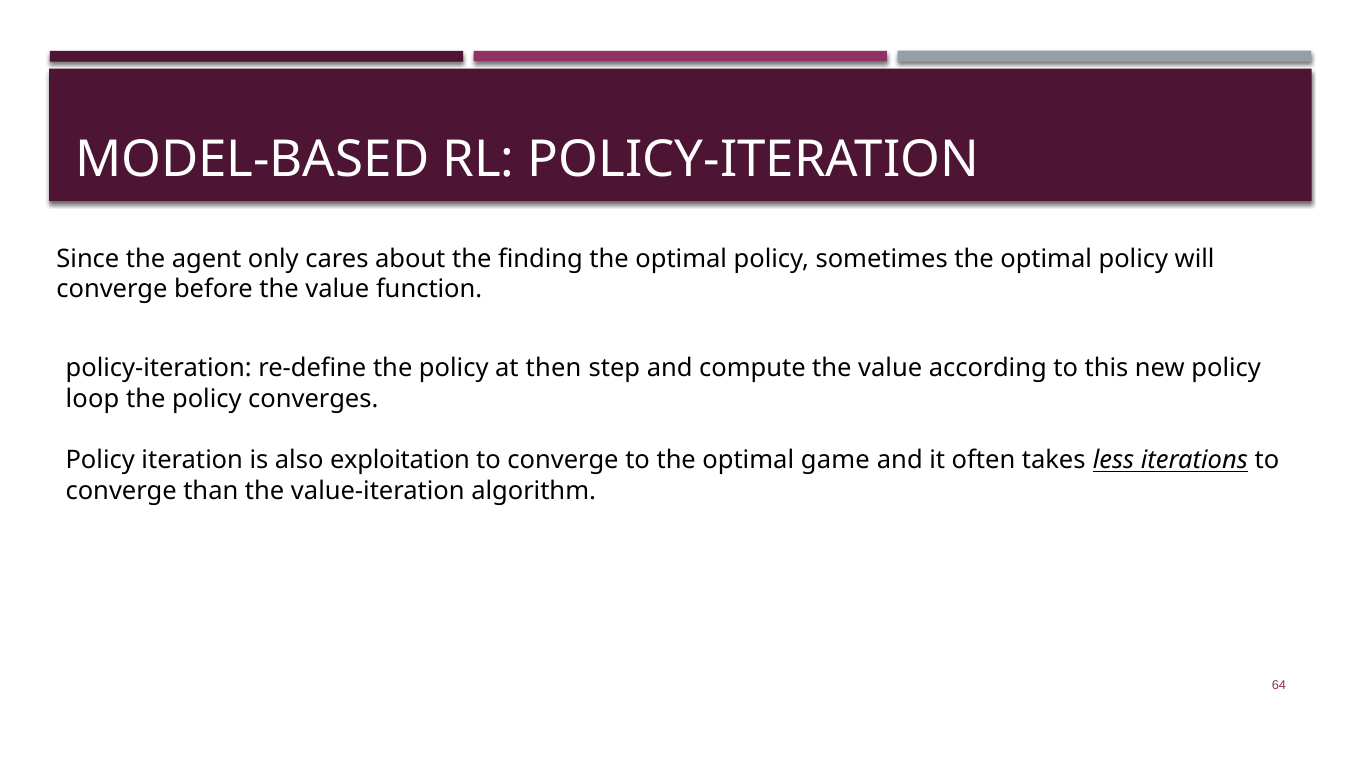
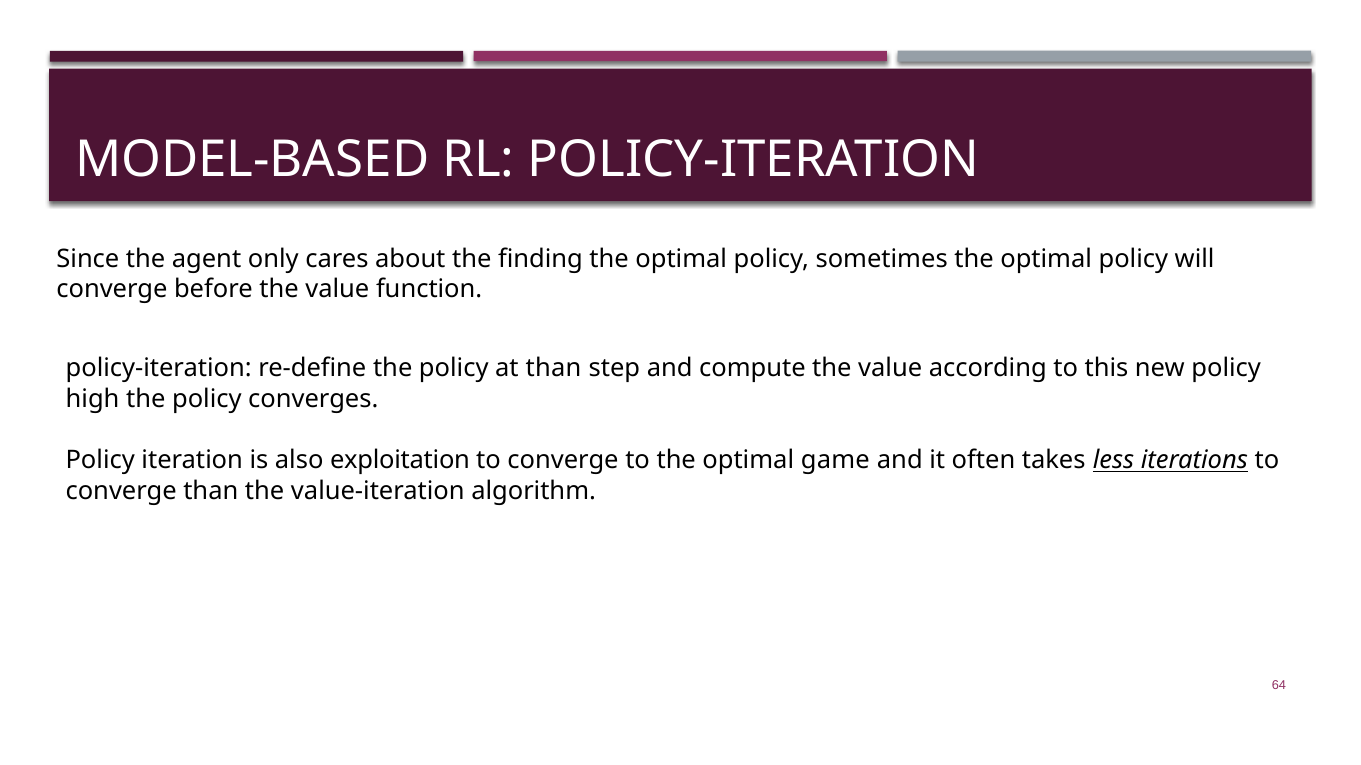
at then: then -> than (554, 369)
loop: loop -> high (93, 399)
